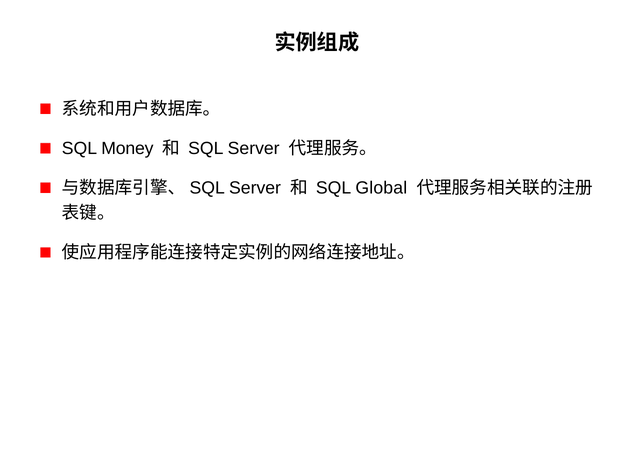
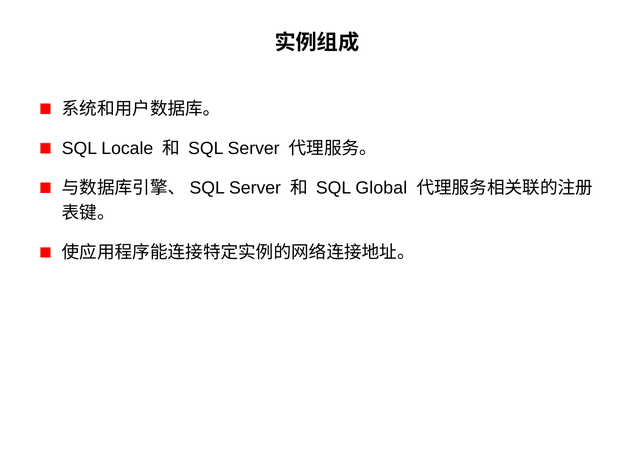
Money: Money -> Locale (127, 148)
